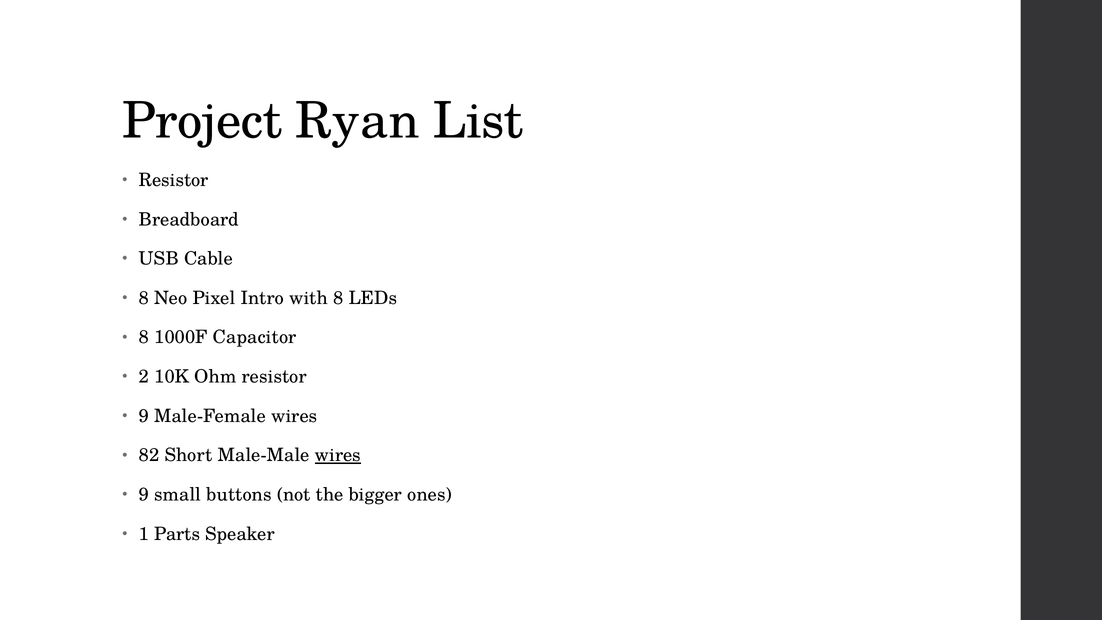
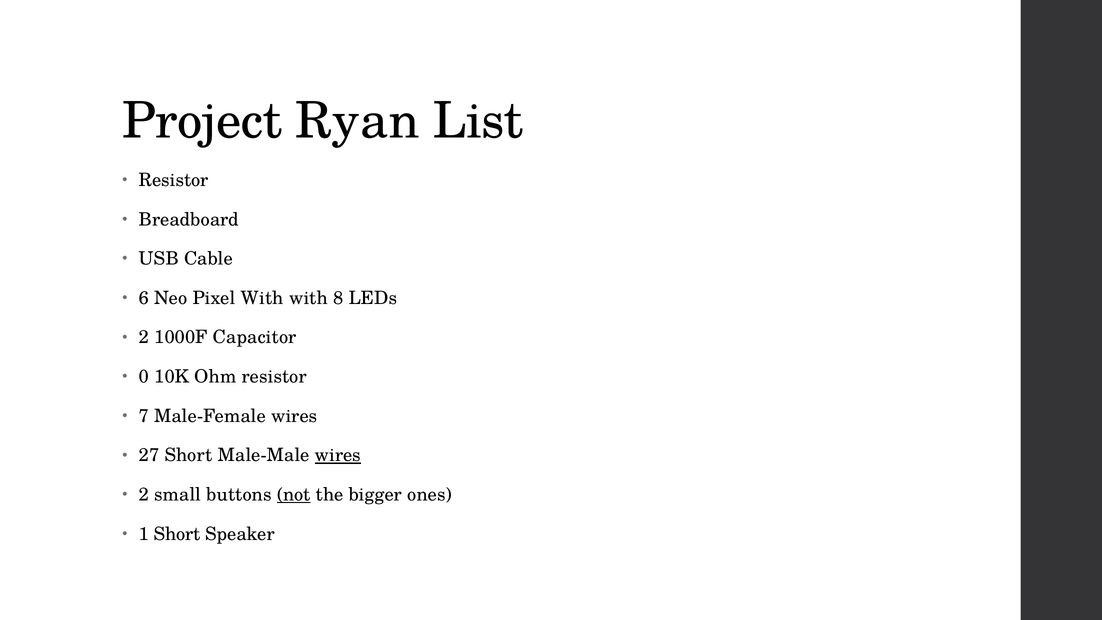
8: 8 -> 6 (144, 298)
Pixel Intro: Intro -> With (262, 298)
8: 8 -> 2 (144, 337)
2: 2 -> 0 (144, 377)
9: 9 -> 7 (144, 416)
82: 82 -> 27 (149, 455)
9: 9 -> 2 (144, 495)
not underline: none -> present (294, 495)
1 Parts: Parts -> Short (177, 534)
